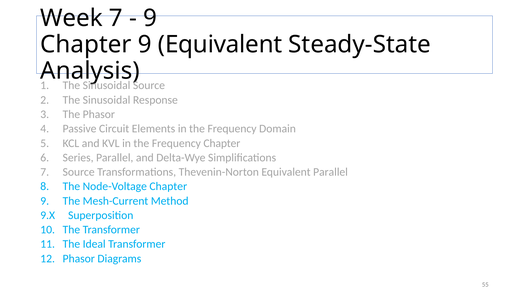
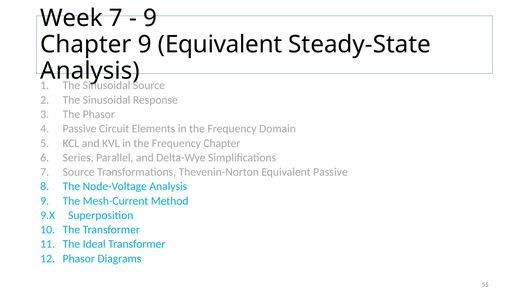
Equivalent Parallel: Parallel -> Passive (330, 172)
Node-Voltage Chapter: Chapter -> Analysis (168, 186)
